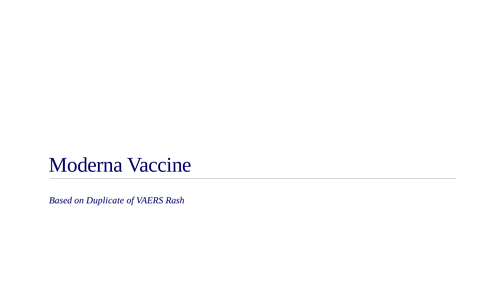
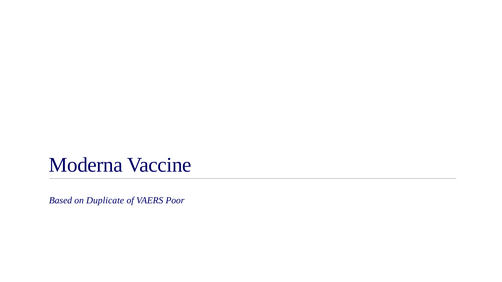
Rash: Rash -> Poor (175, 201)
